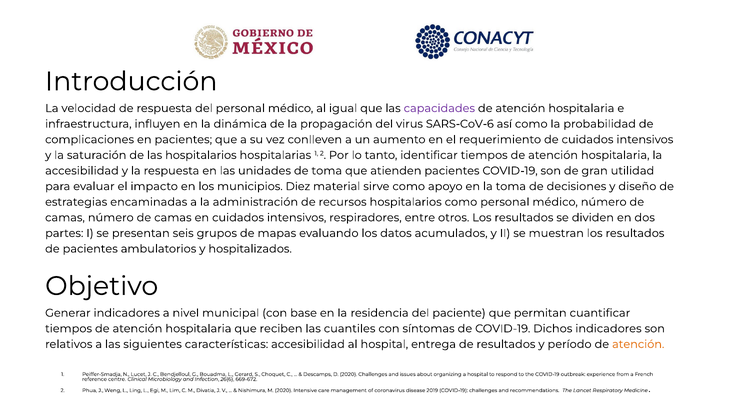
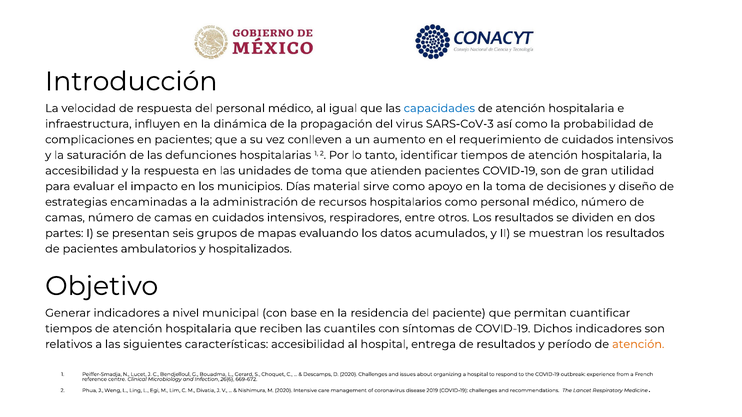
capacidades colour: purple -> blue (439, 108)
SARS-CoV-6: SARS-CoV-6 -> SARS-CoV-3 (460, 124)
las hospitalarios: hospitalarios -> defunciones (201, 155)
Diez: Diez -> Días (298, 187)
